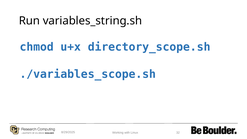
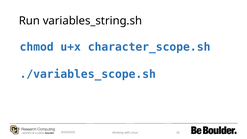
directory_scope.sh: directory_scope.sh -> character_scope.sh (149, 47)
